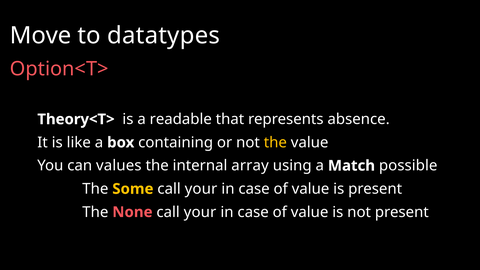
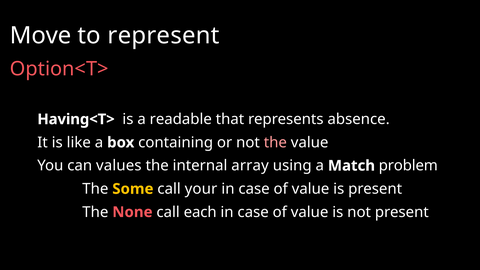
datatypes: datatypes -> represent (164, 35)
Theory<T>: Theory<T> -> Having<T> (76, 119)
the colour: yellow -> pink (275, 142)
possible: possible -> problem (408, 166)
None call your: your -> each (200, 212)
